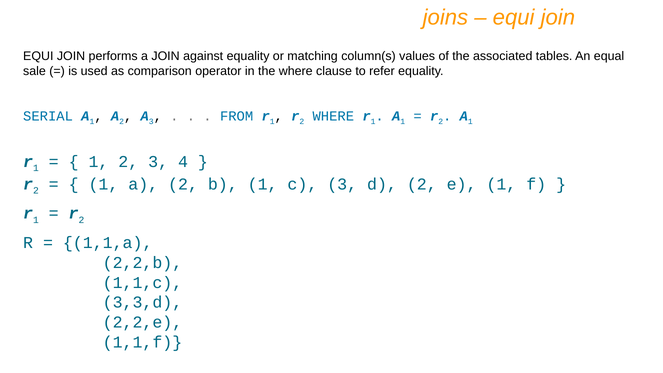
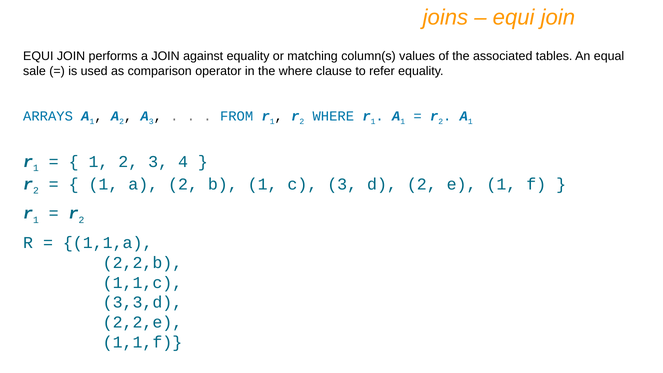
SERIAL: SERIAL -> ARRAYS (48, 116)
